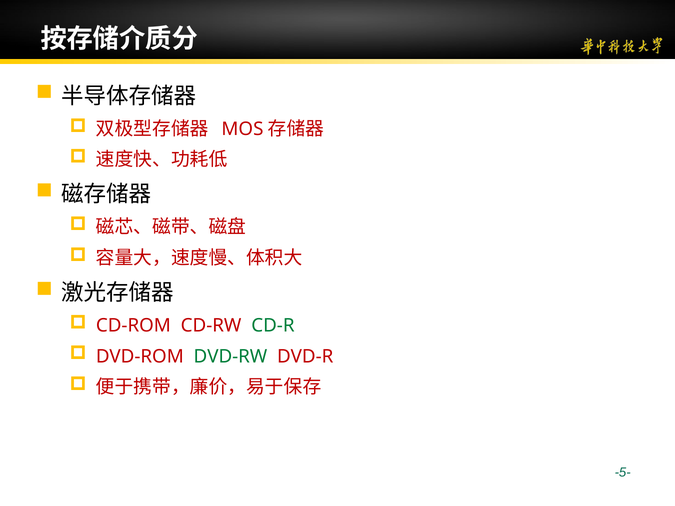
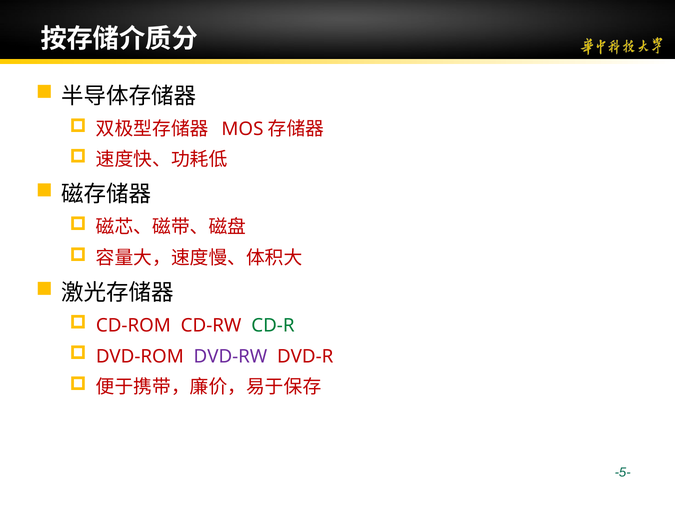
DVD-RW colour: green -> purple (230, 357)
